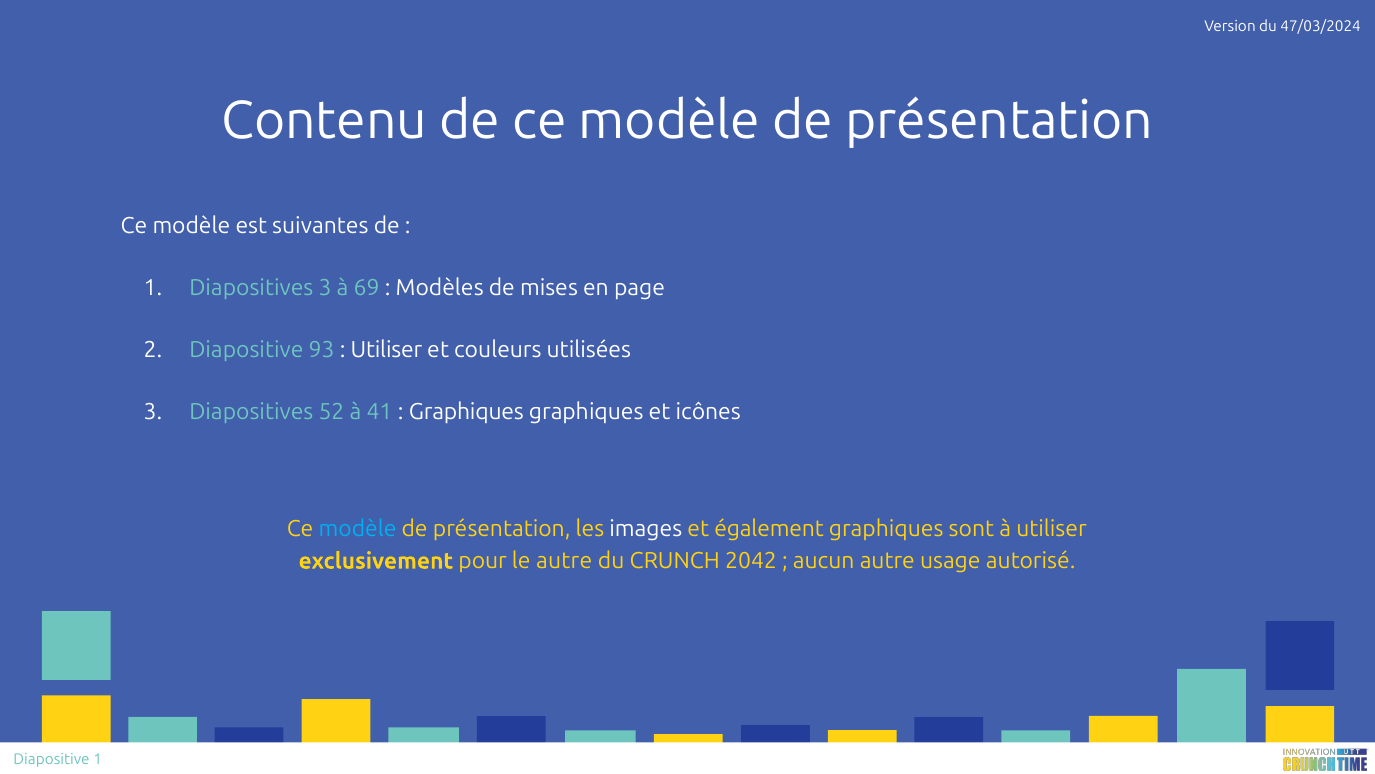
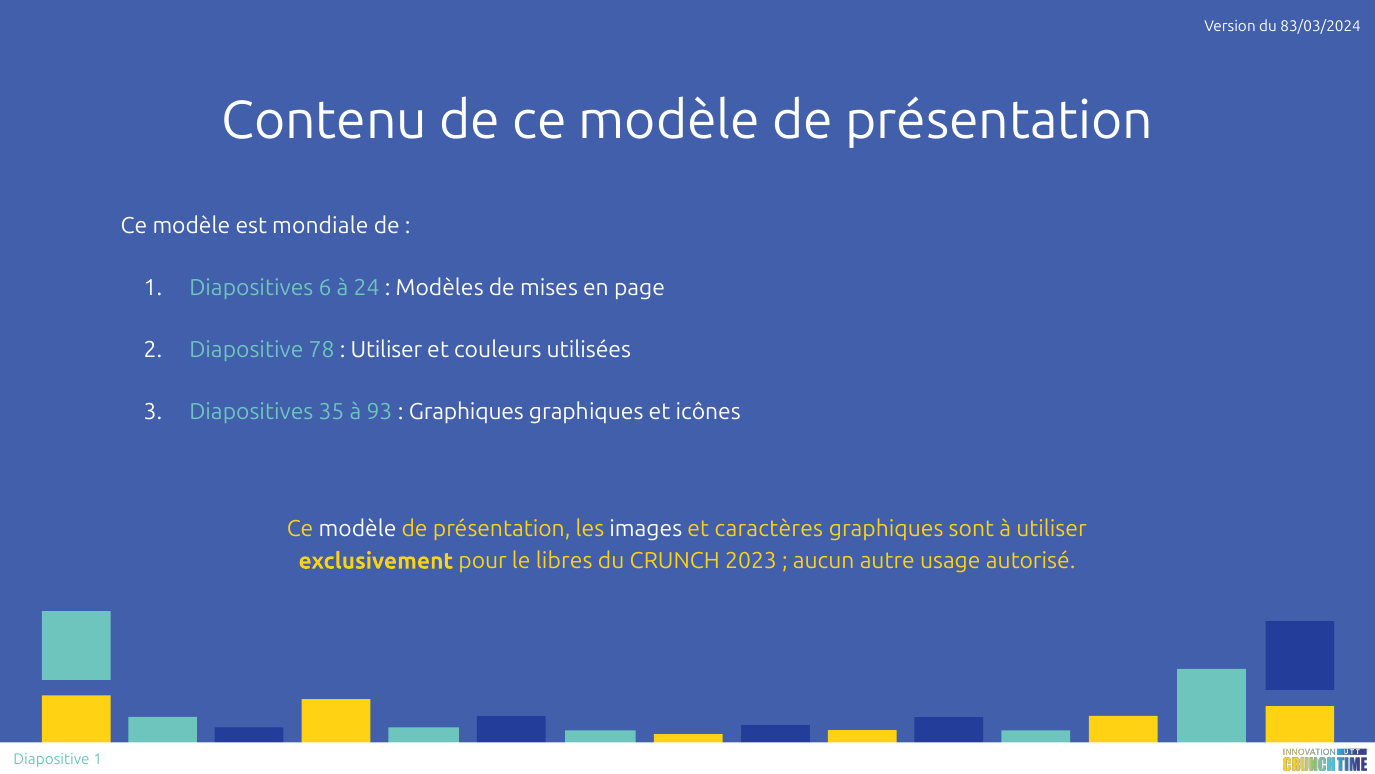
47/03/2024: 47/03/2024 -> 83/03/2024 (1321, 26)
suivantes: suivantes -> mondiale (320, 225)
Diapositives 3: 3 -> 6 (325, 288)
69: 69 -> 24 (367, 288)
93: 93 -> 78 (322, 350)
52: 52 -> 35 (331, 412)
41: 41 -> 93 (379, 412)
modèle colour: light blue -> white (358, 529)
également: également -> caractères (769, 529)
le autre: autre -> libres (564, 561)
2042: 2042 -> 2023 (751, 561)
